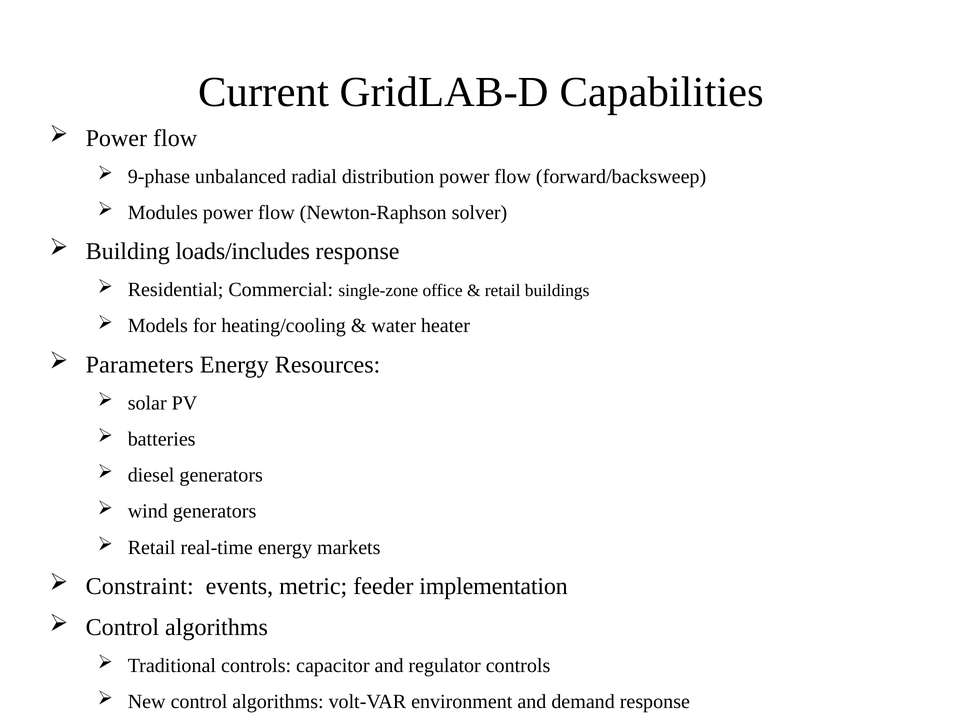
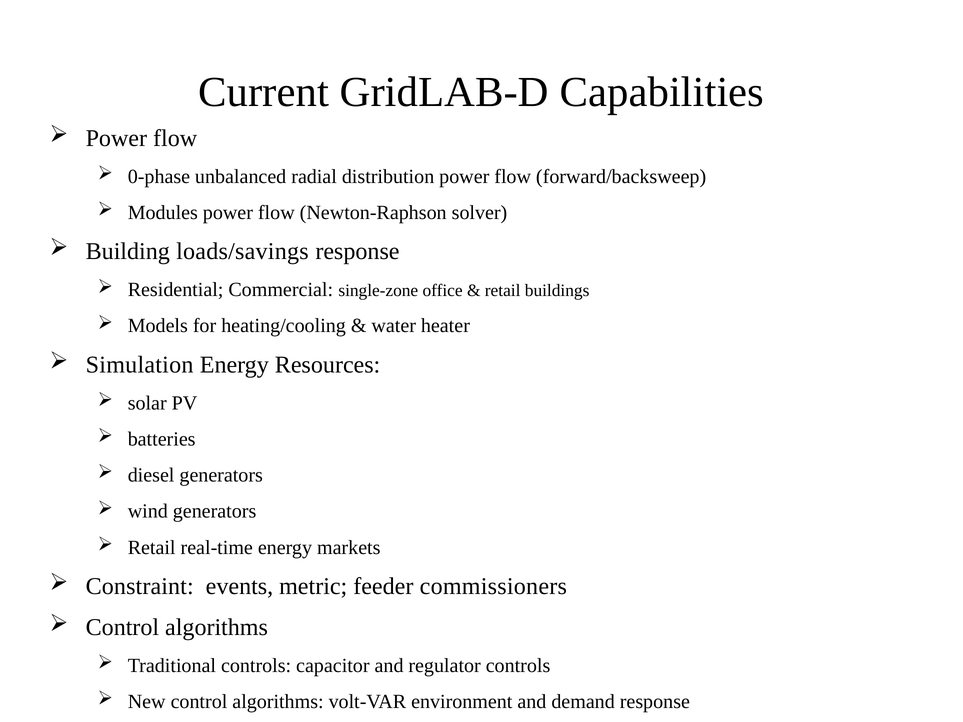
9-phase: 9-phase -> 0-phase (159, 177)
loads/includes: loads/includes -> loads/savings (242, 252)
Parameters: Parameters -> Simulation (140, 365)
implementation: implementation -> commissioners (493, 586)
